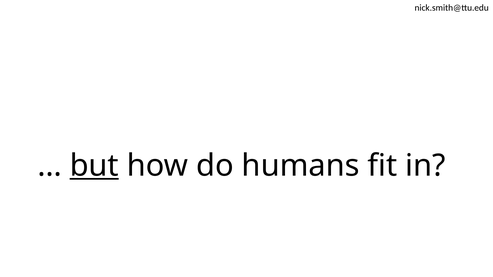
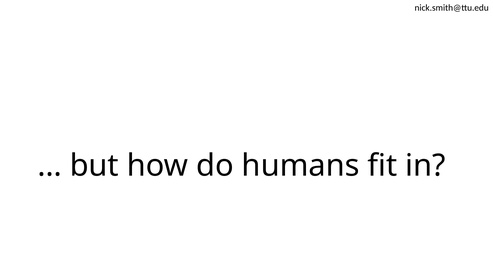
but underline: present -> none (94, 166)
